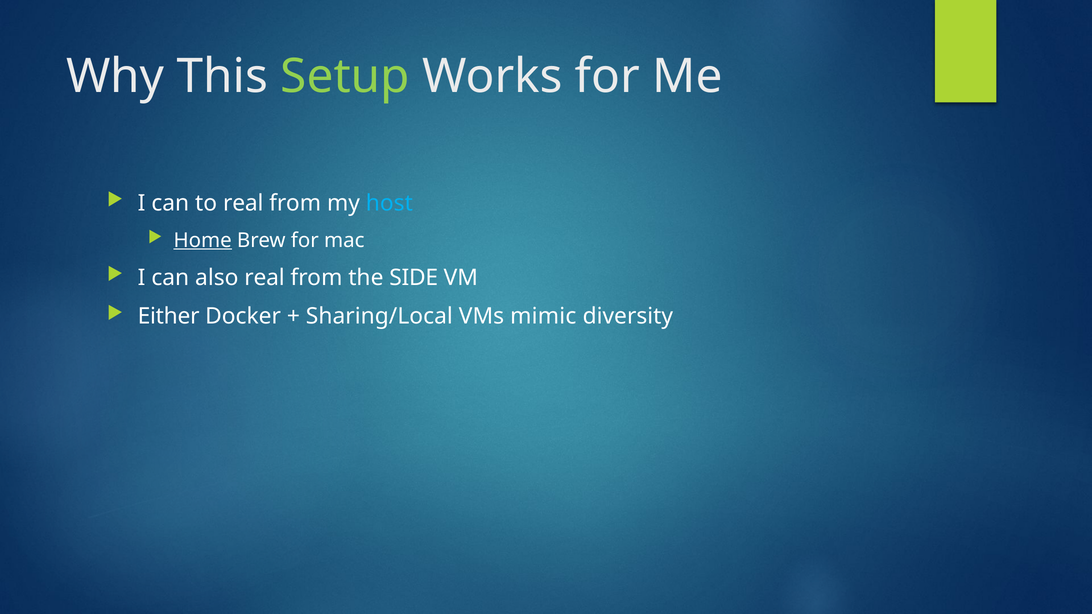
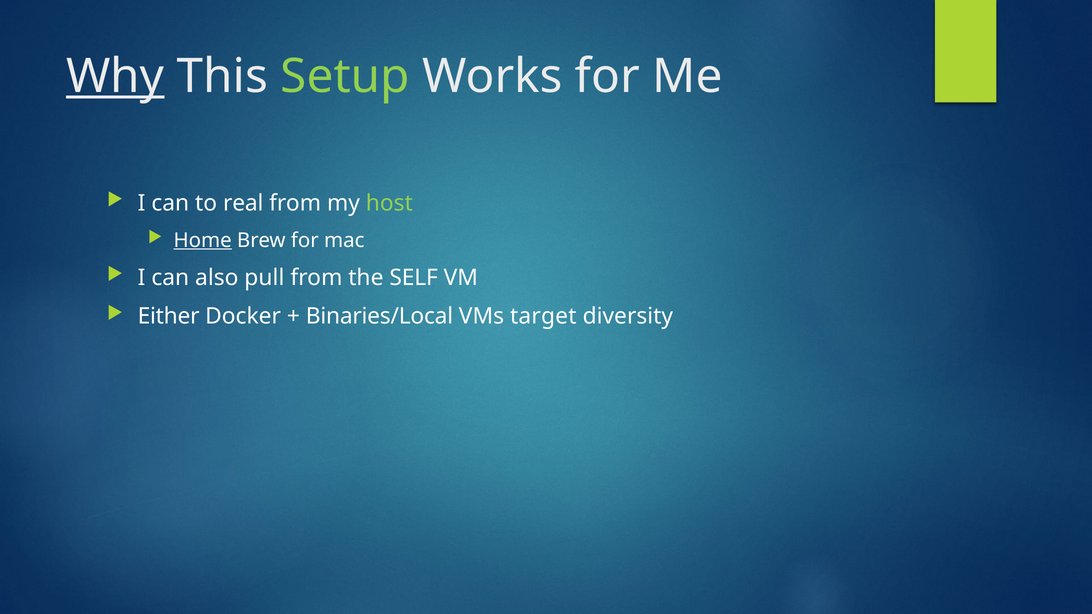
Why underline: none -> present (115, 77)
host colour: light blue -> light green (389, 203)
also real: real -> pull (264, 278)
SIDE: SIDE -> SELF (414, 278)
Sharing/Local: Sharing/Local -> Binaries/Local (379, 317)
mimic: mimic -> target (543, 317)
